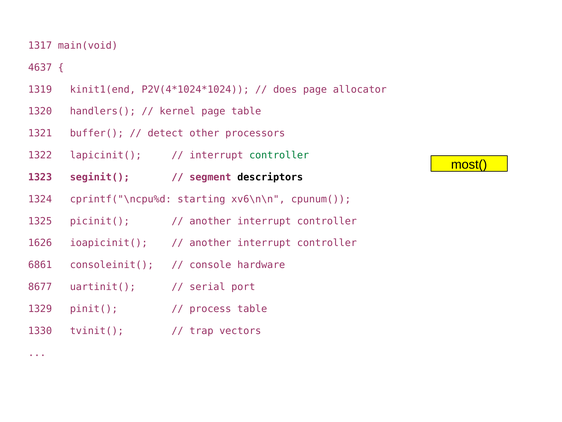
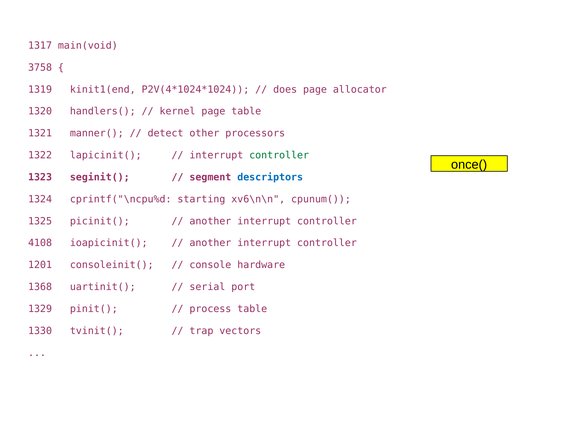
4637: 4637 -> 3758 (40, 67)
buffer(: buffer( -> manner( (97, 133)
most(: most( -> once( (469, 164)
descriptors colour: black -> blue (270, 177)
1626: 1626 -> 4108 (40, 243)
6861: 6861 -> 1201 (40, 265)
8677: 8677 -> 1368 (40, 287)
